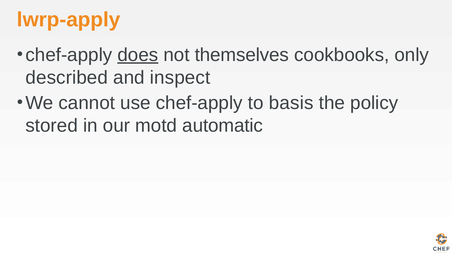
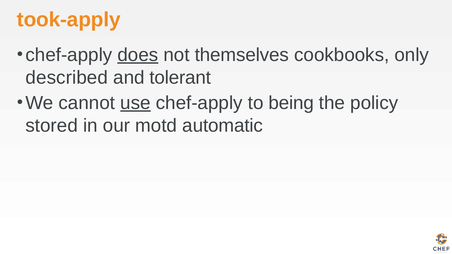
lwrp-apply: lwrp-apply -> took-apply (69, 20)
inspect: inspect -> tolerant (180, 78)
use underline: none -> present (135, 103)
basis: basis -> being (291, 103)
